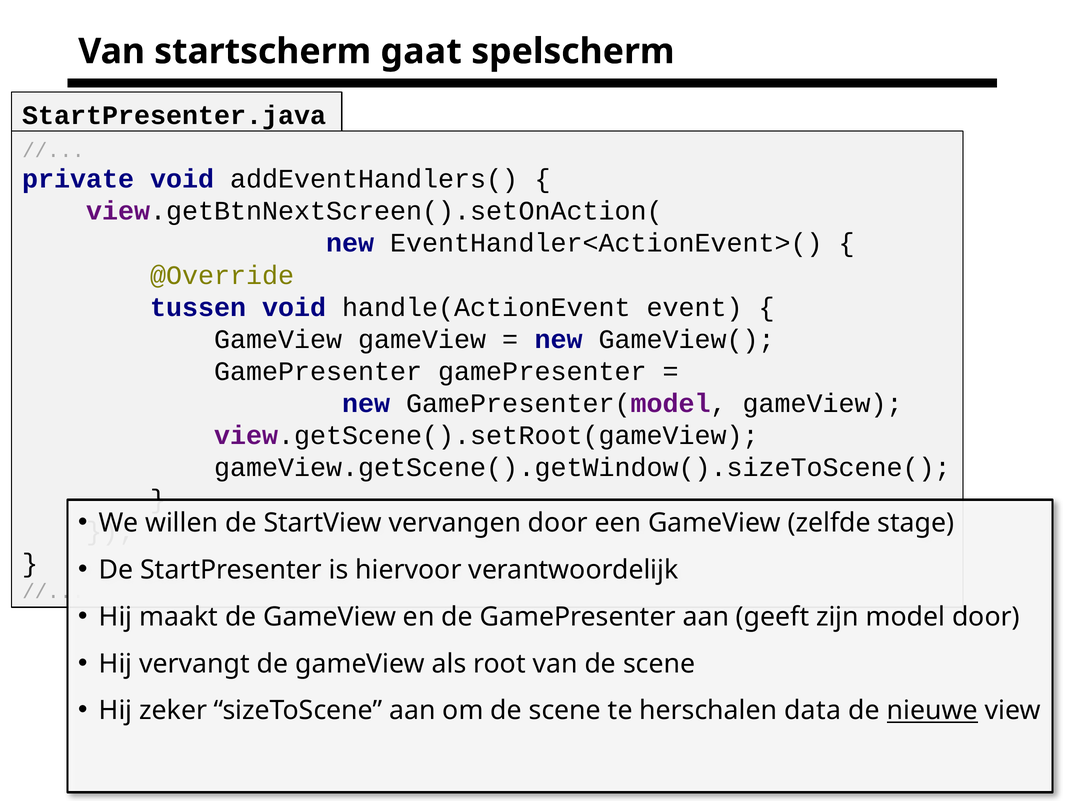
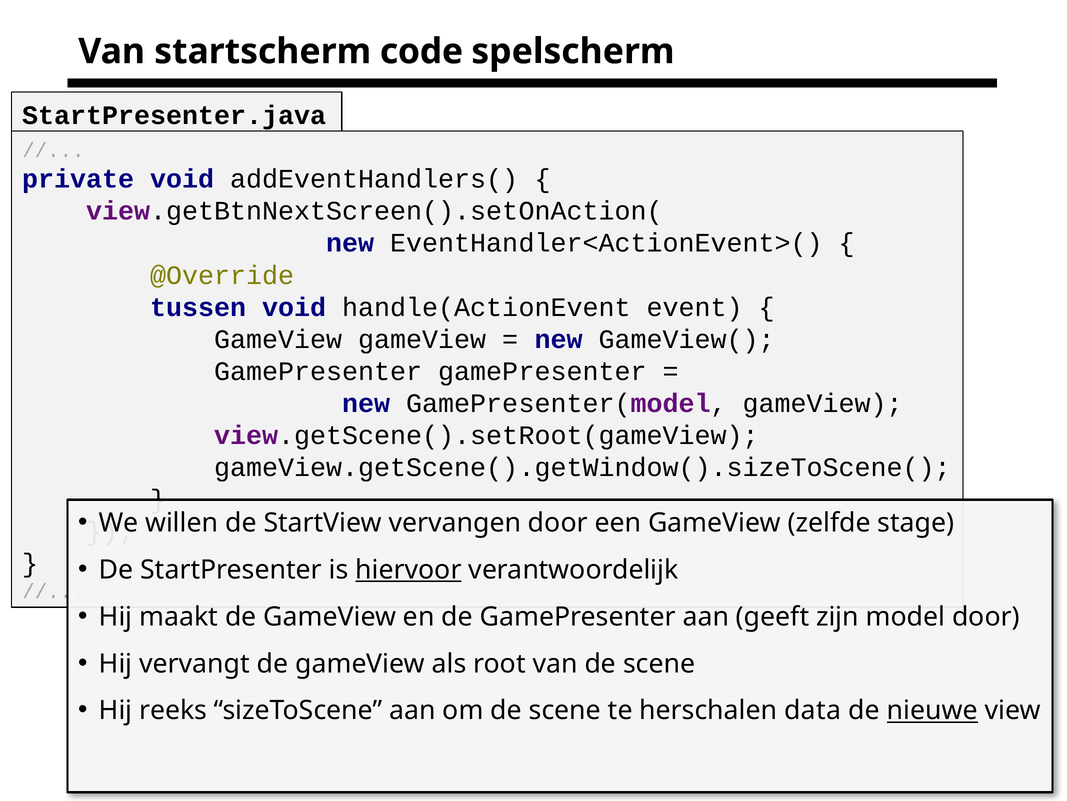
gaat: gaat -> code (421, 51)
hiervoor underline: none -> present (408, 569)
zeker: zeker -> reeks (173, 710)
